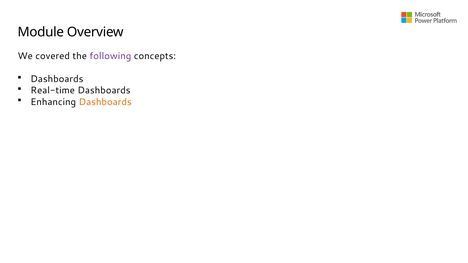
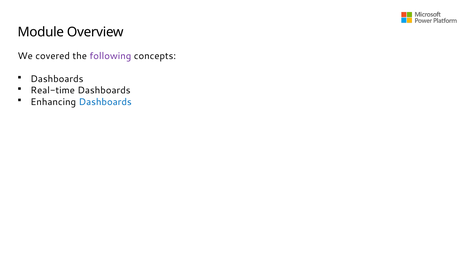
Dashboards colour: orange -> blue (105, 102)
